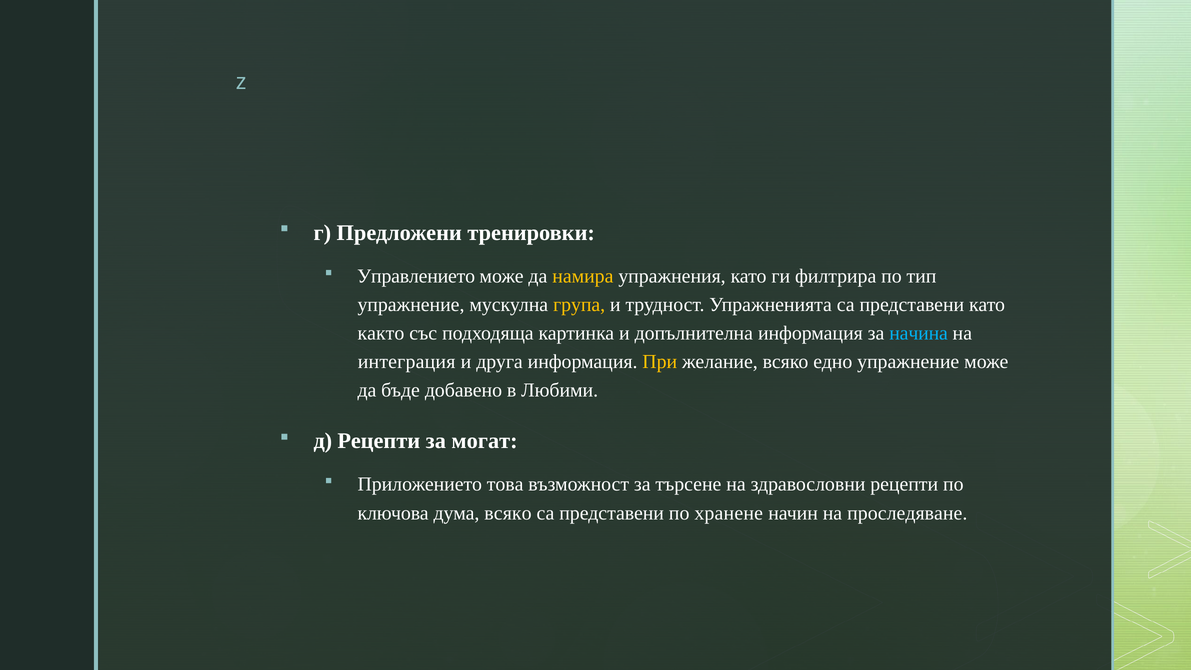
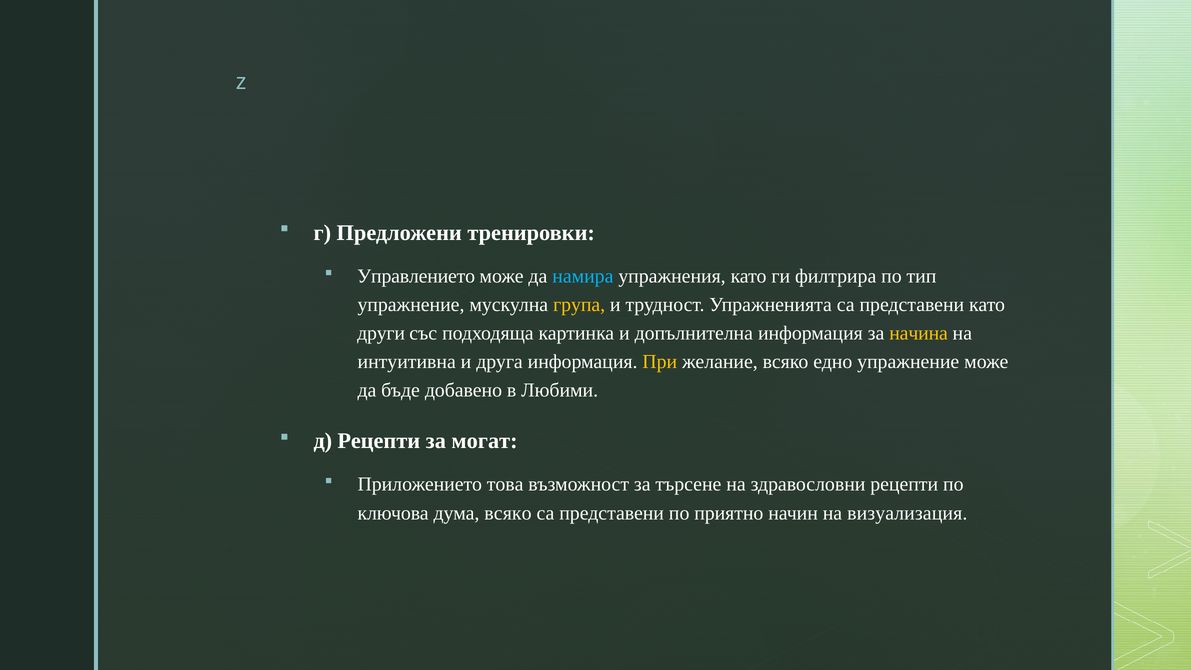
намира colour: yellow -> light blue (583, 276)
както: както -> други (381, 333)
начина colour: light blue -> yellow (919, 333)
интеграция: интеграция -> интуитивна (407, 362)
хранене: хранене -> приятно (729, 513)
проследяване: проследяване -> визуализация (907, 513)
